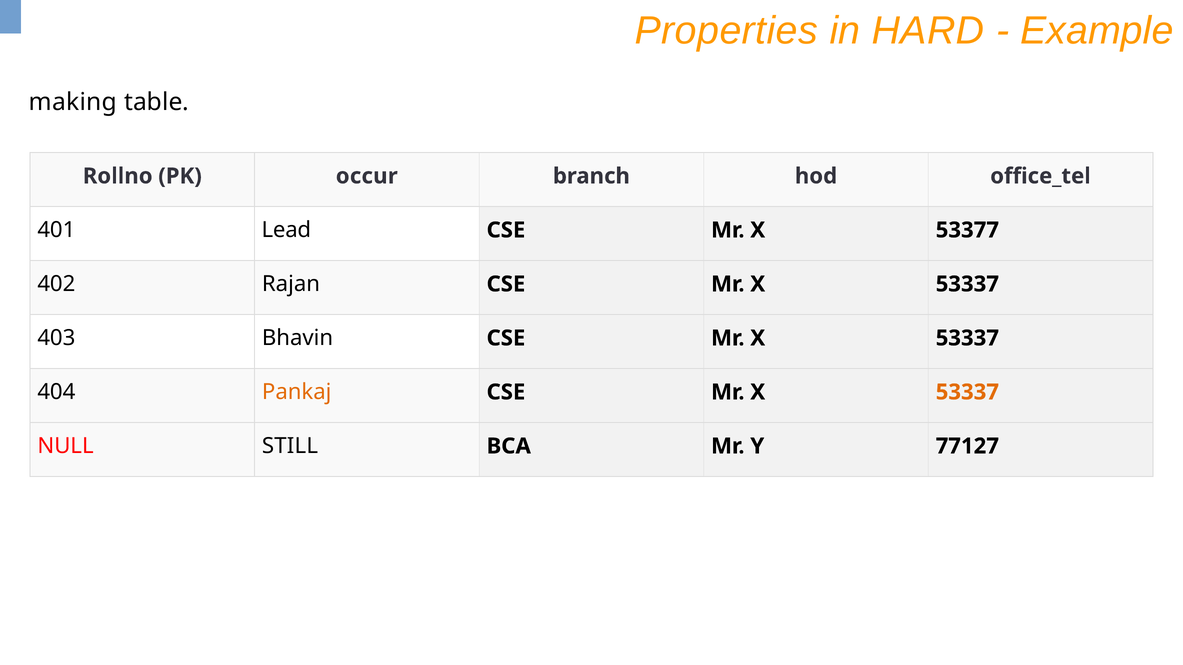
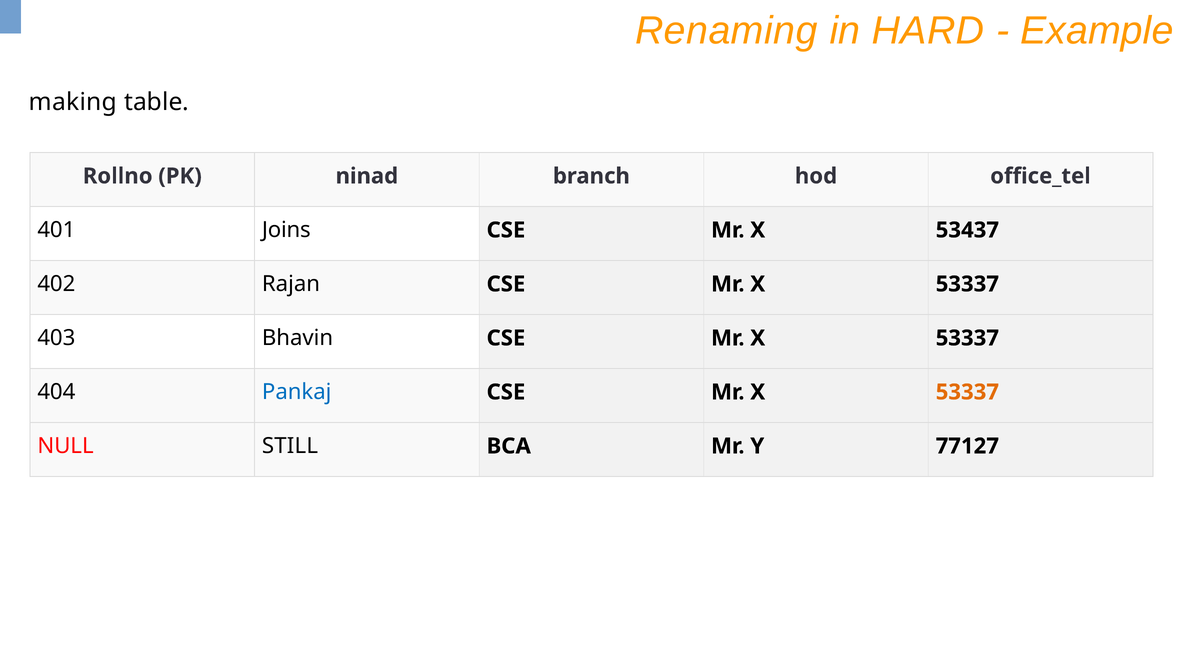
Properties: Properties -> Renaming (726, 31)
occur: occur -> ninad (367, 176)
Lead: Lead -> Joins (286, 230)
53377: 53377 -> 53437 (967, 230)
Pankaj colour: orange -> blue (297, 392)
